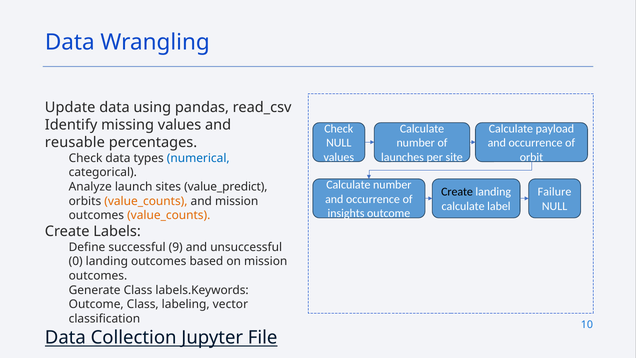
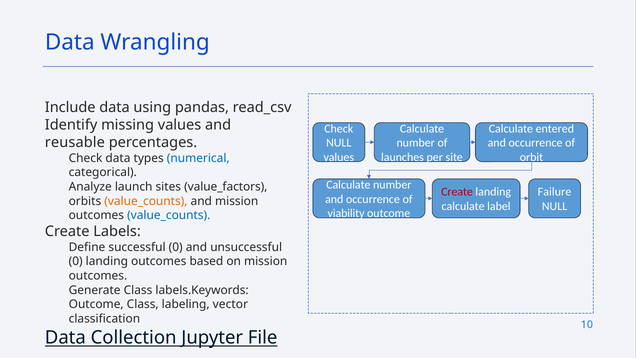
Update: Update -> Include (70, 107)
payload: payload -> entered (555, 129)
value_predict: value_predict -> value_factors (226, 187)
Create colour: black -> red (457, 192)
insights: insights -> viability (346, 213)
value_counts colour: orange -> blue (169, 215)
successful 9: 9 -> 0 (176, 247)
